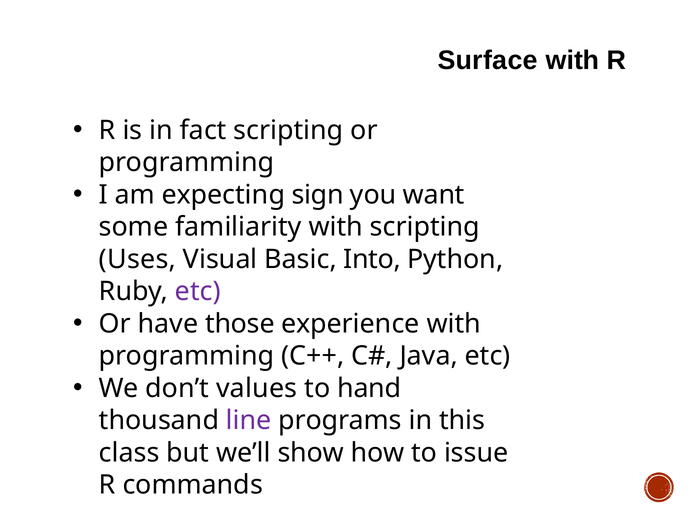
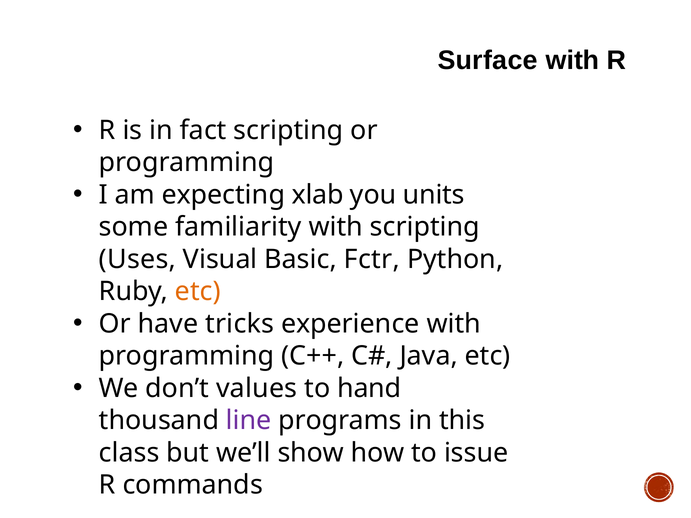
sign: sign -> xlab (318, 195)
want: want -> units (434, 195)
Into: Into -> Fctr (372, 259)
etc colour: purple -> orange (198, 292)
those: those -> tricks (240, 324)
